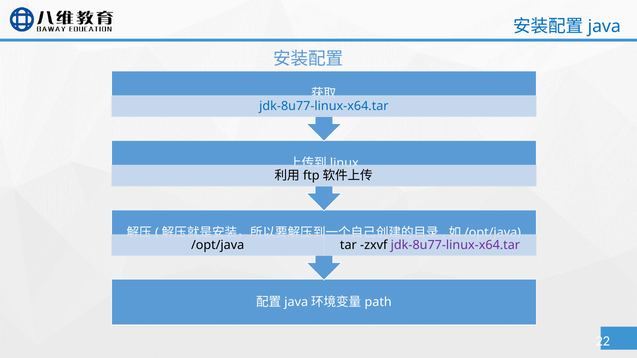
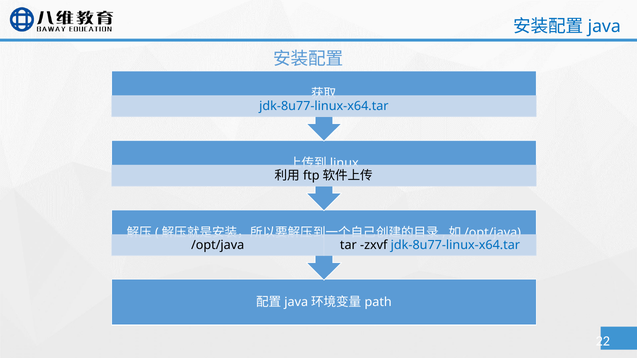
jdk-8u77-linux-x64.tar colour: purple -> blue (455, 245)
